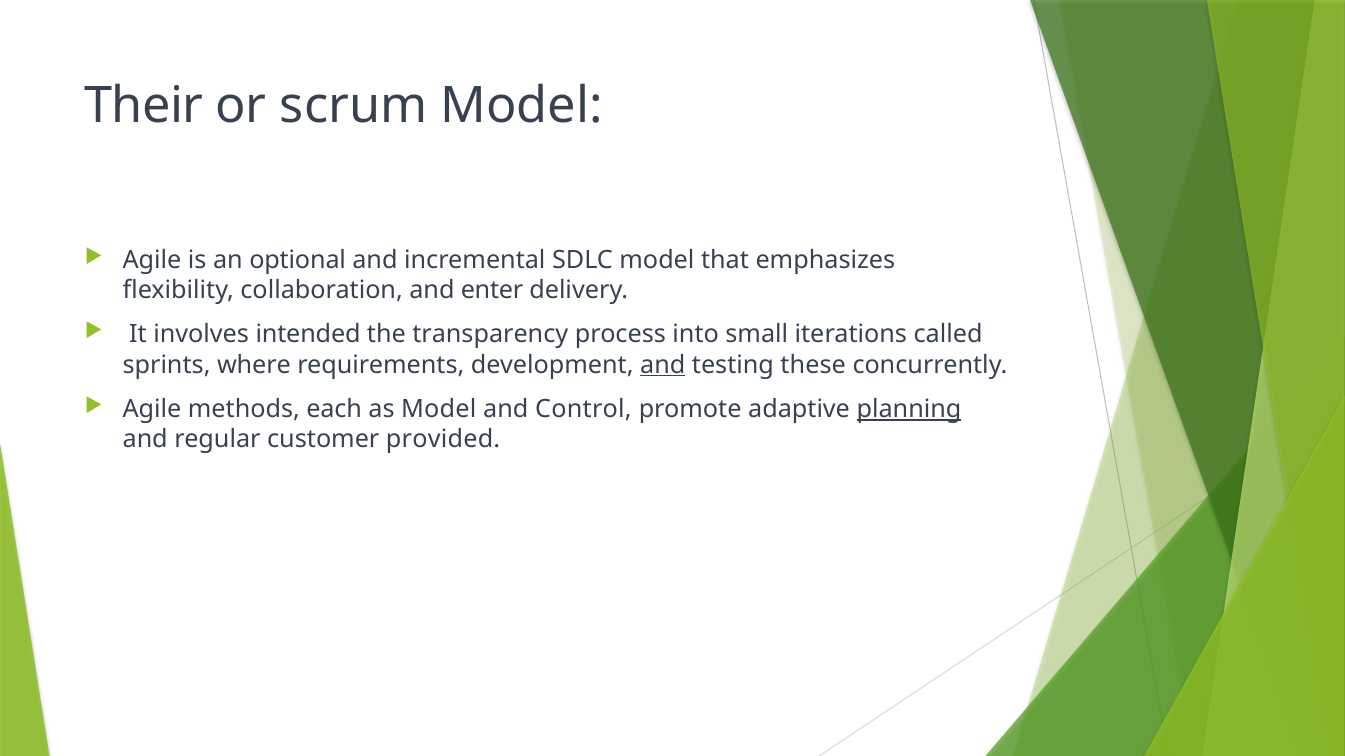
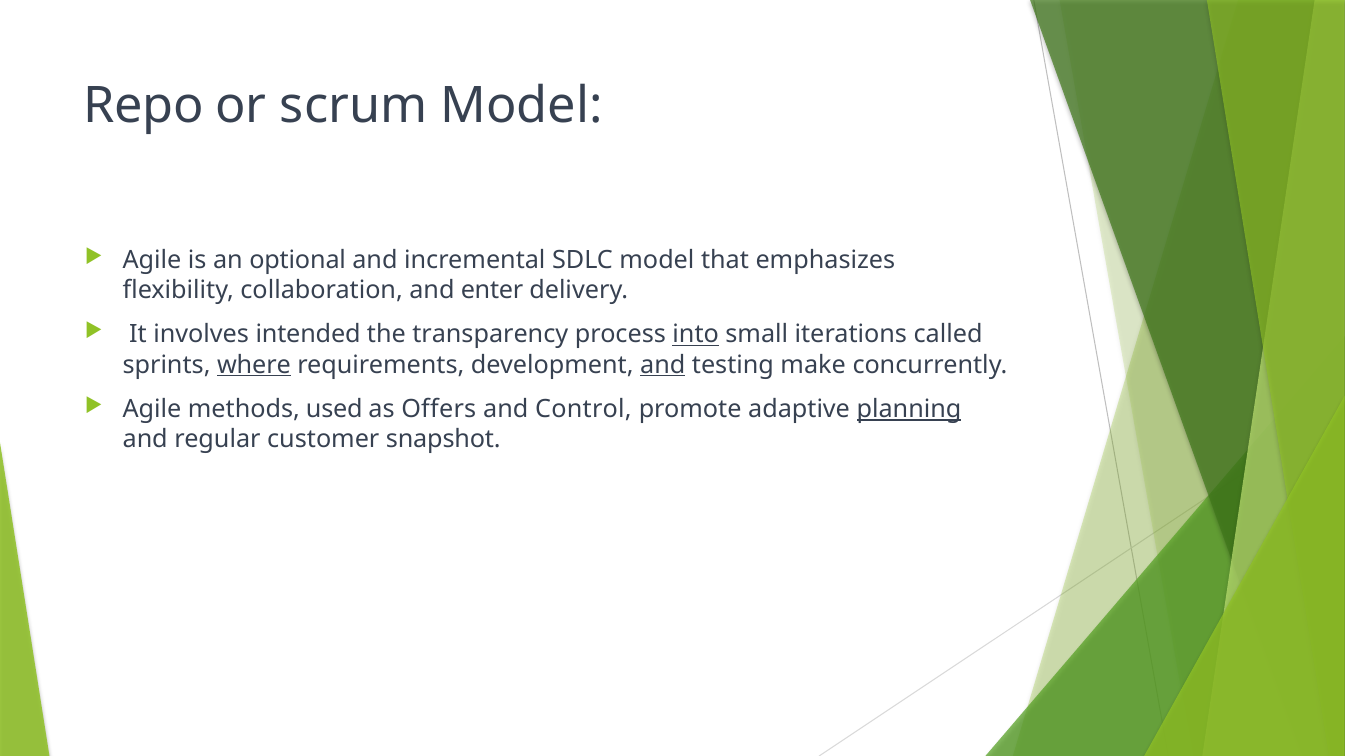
Their: Their -> Repo (144, 106)
into underline: none -> present (696, 335)
where underline: none -> present (254, 365)
these: these -> make (813, 365)
each: each -> used (334, 409)
as Model: Model -> Offers (439, 409)
provided: provided -> snapshot (443, 440)
